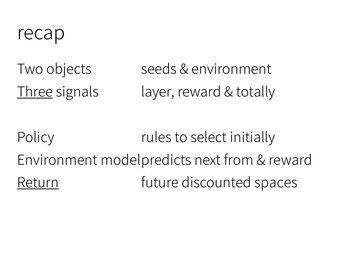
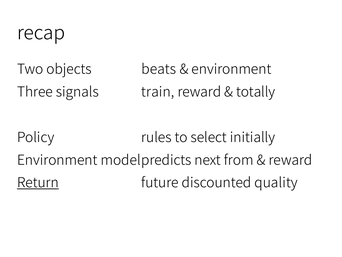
seeds: seeds -> beats (159, 69)
Three underline: present -> none (35, 92)
layer: layer -> train (158, 92)
spaces: spaces -> quality (276, 183)
